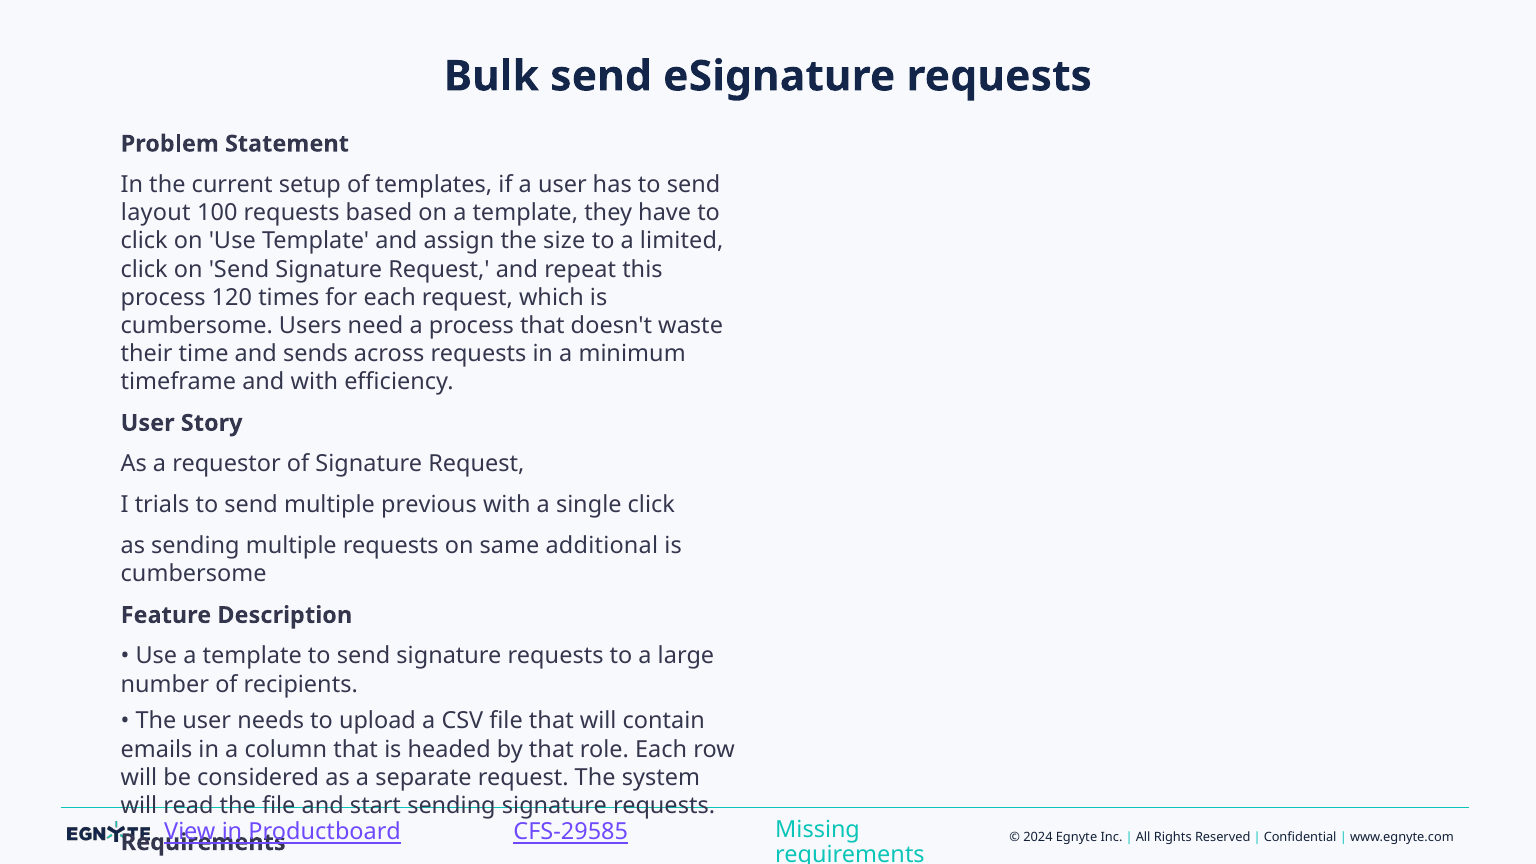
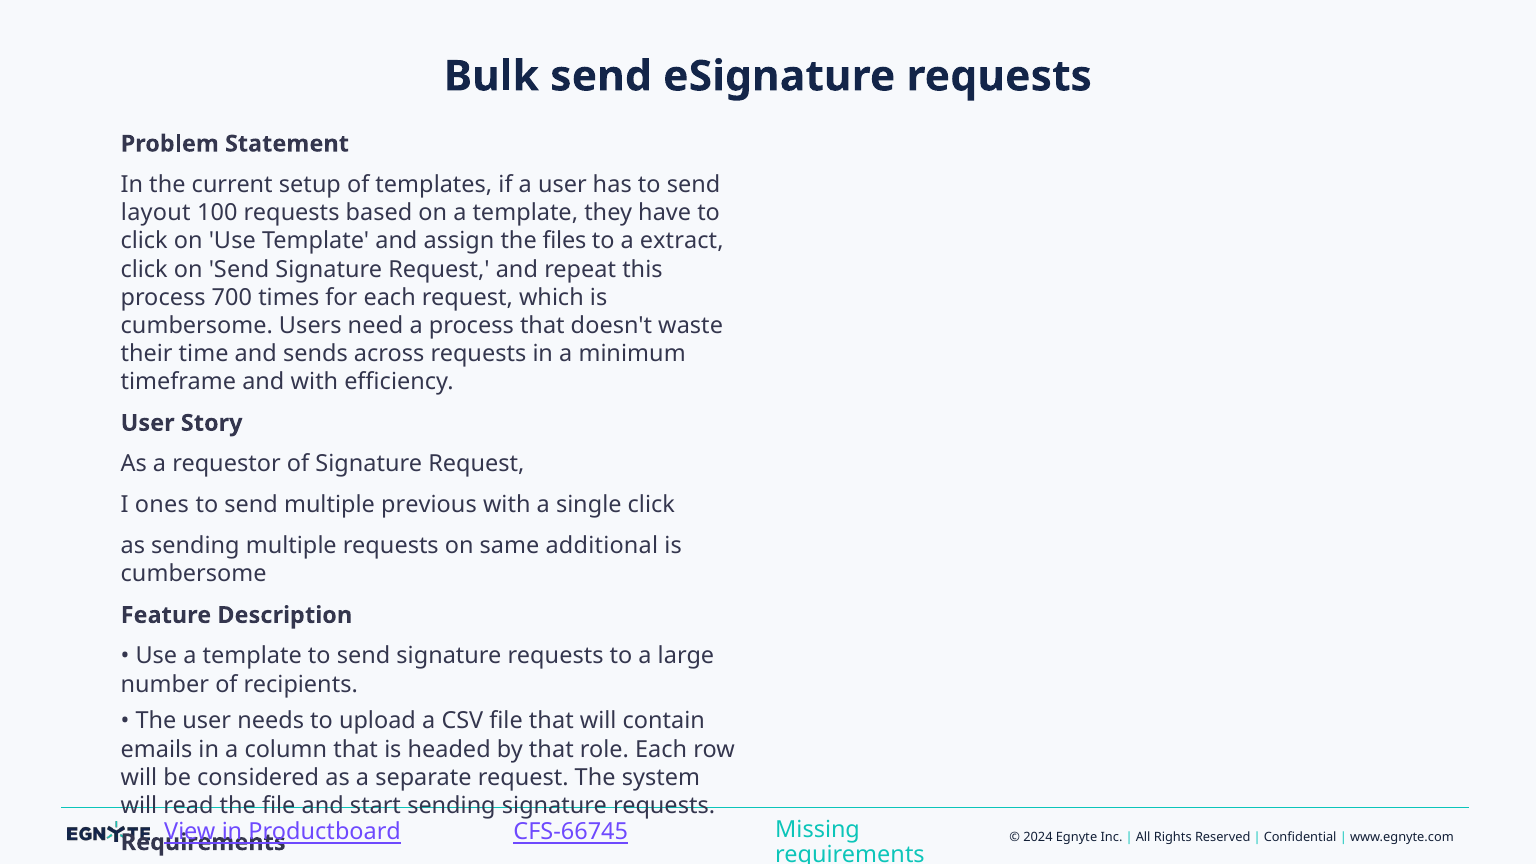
size: size -> files (564, 241)
limited: limited -> extract (682, 241)
120: 120 -> 700 (232, 298)
trials: trials -> ones (162, 505)
CFS-29585: CFS-29585 -> CFS-66745 (571, 832)
